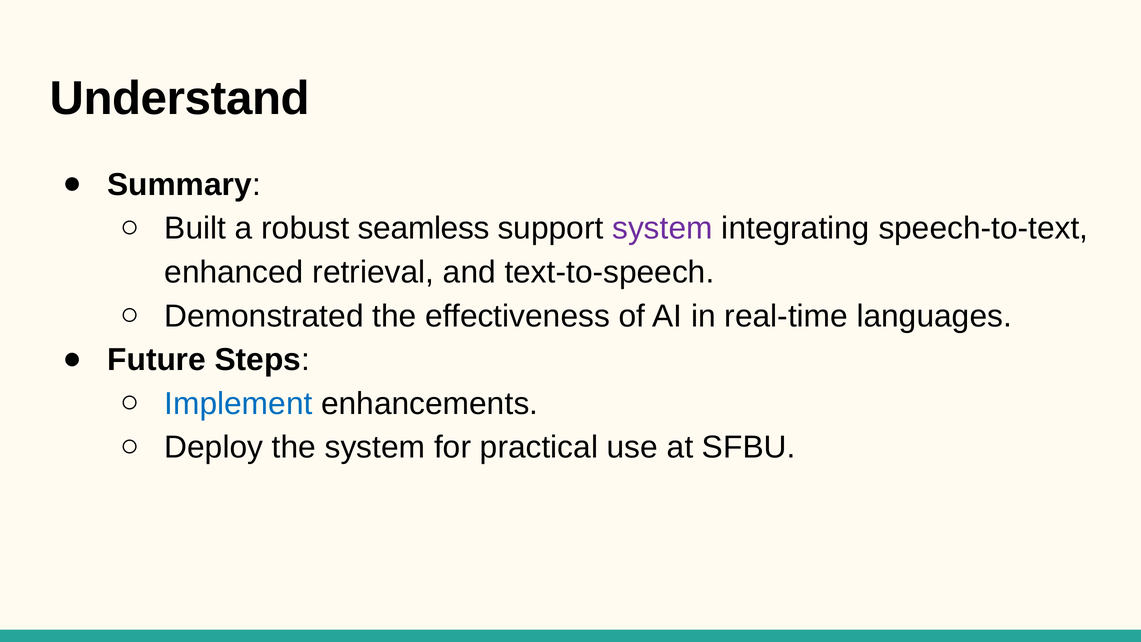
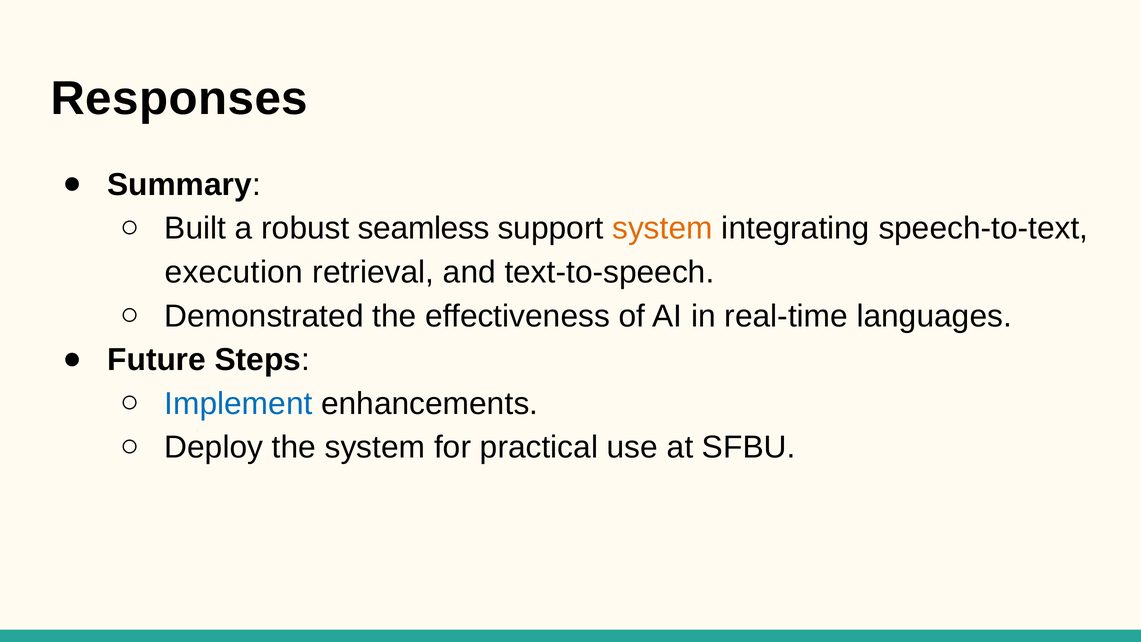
Understand: Understand -> Responses (179, 99)
system colour: purple -> orange (662, 228)
enhanced: enhanced -> execution (234, 272)
